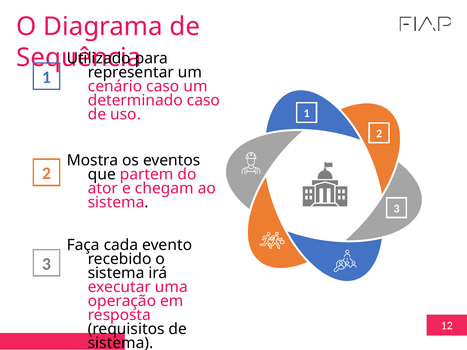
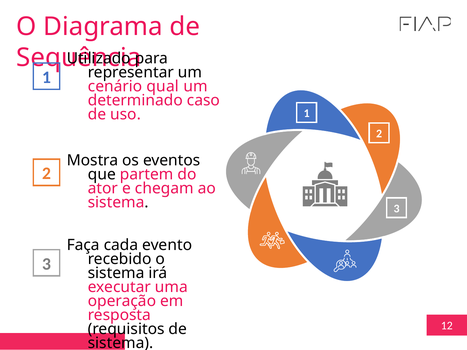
cenário caso: caso -> qual (163, 86)
